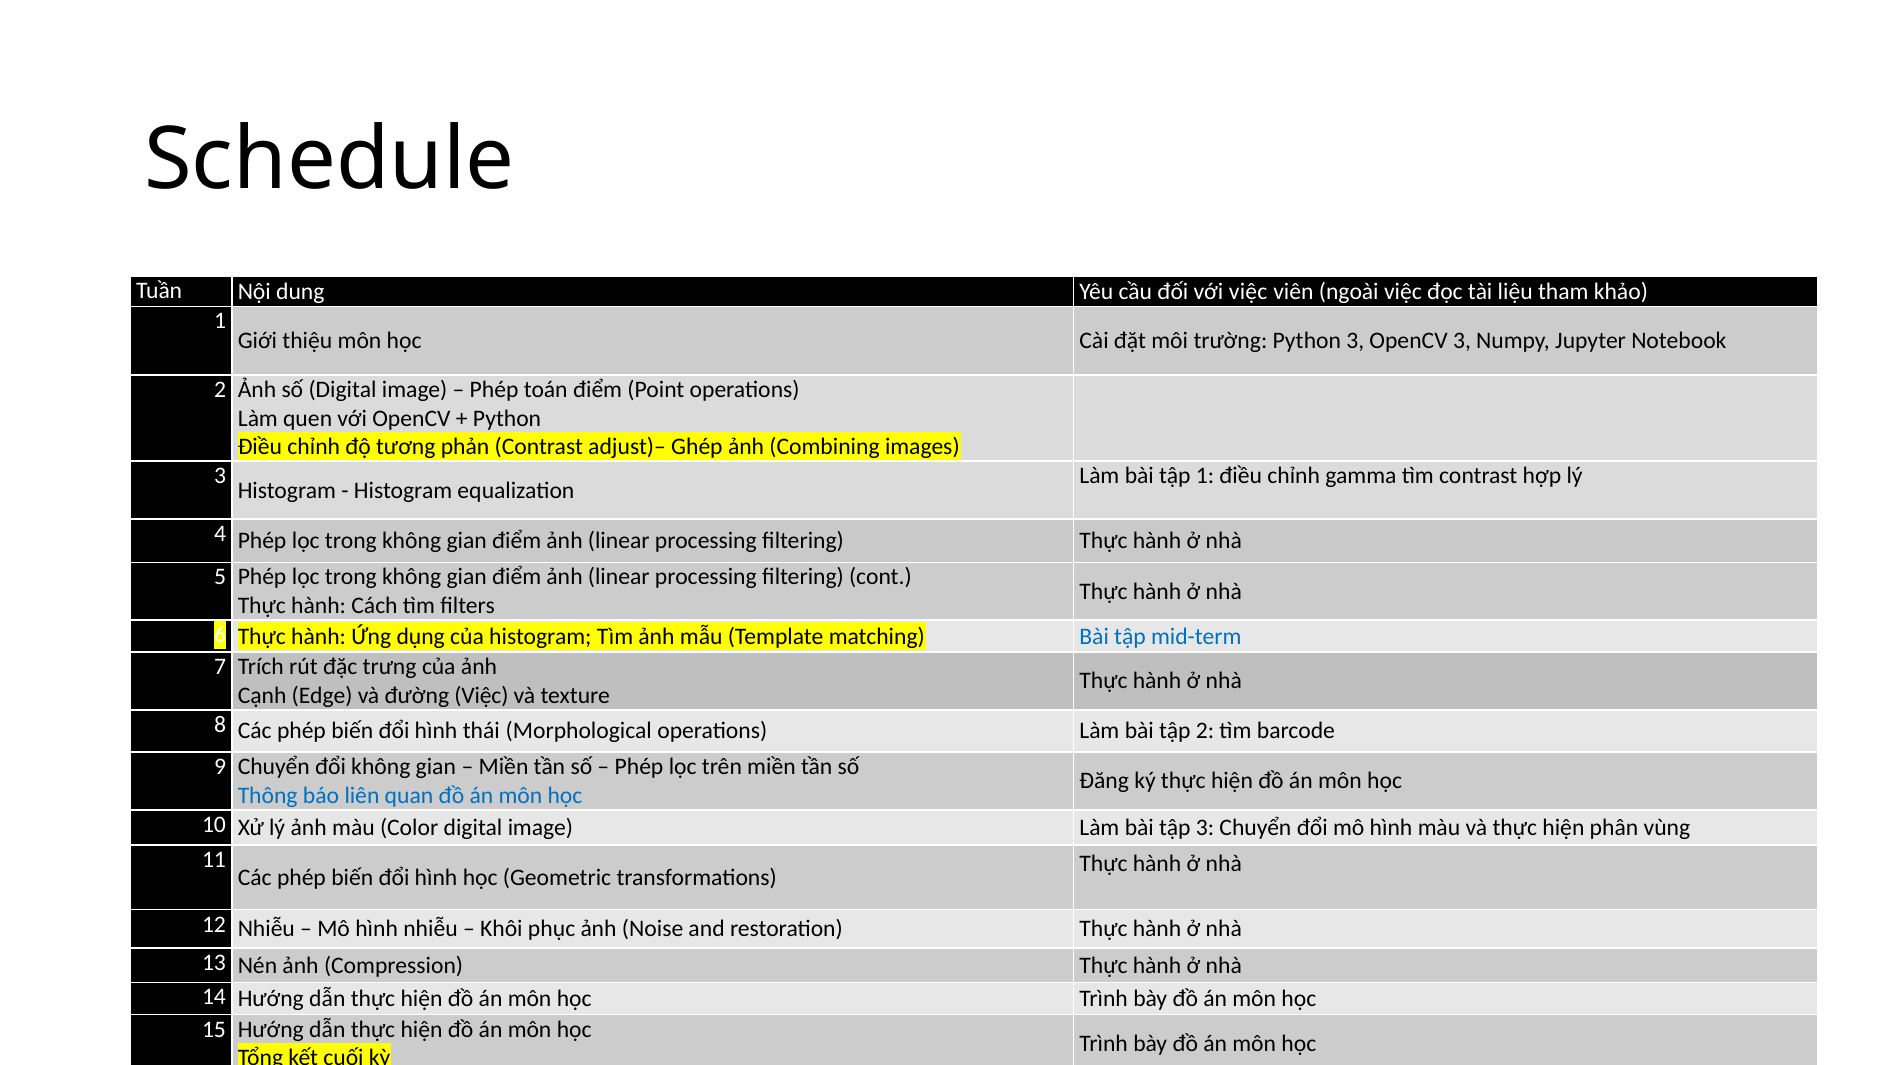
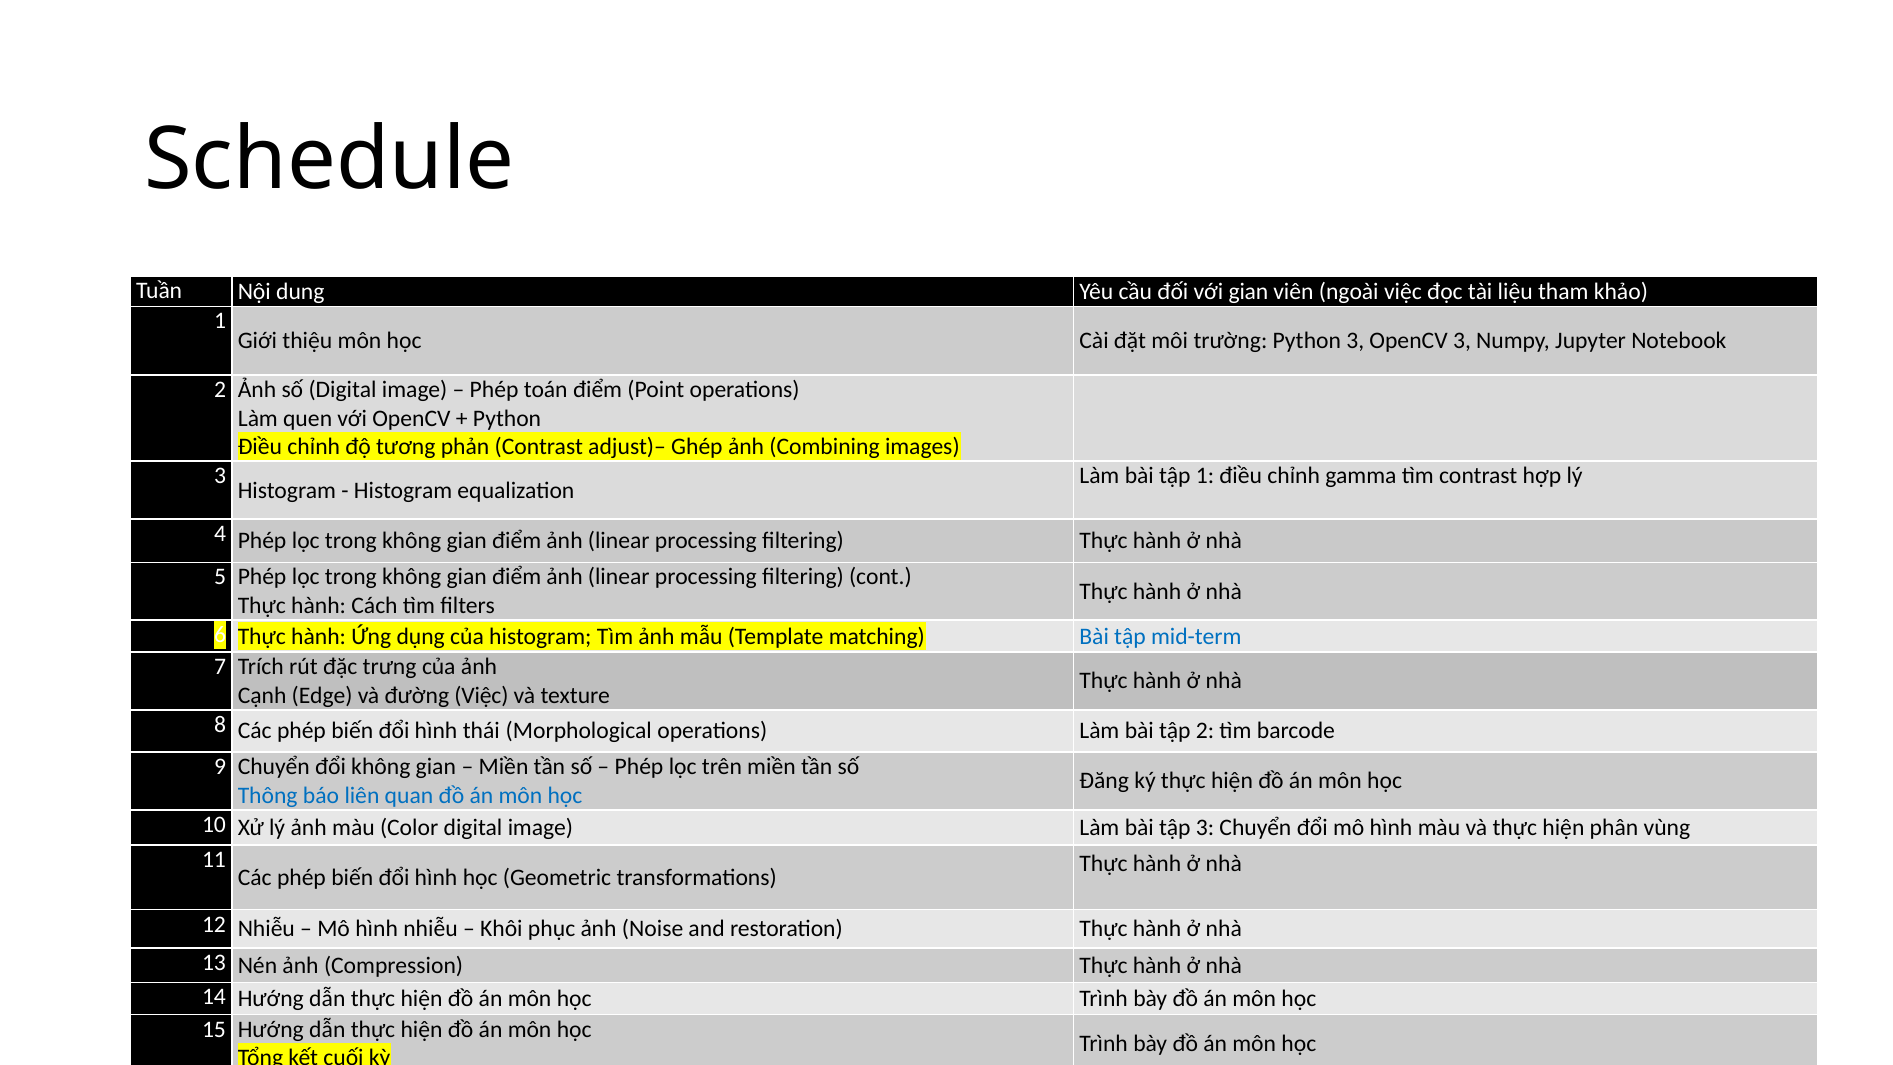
với việc: việc -> gian (1248, 292)
